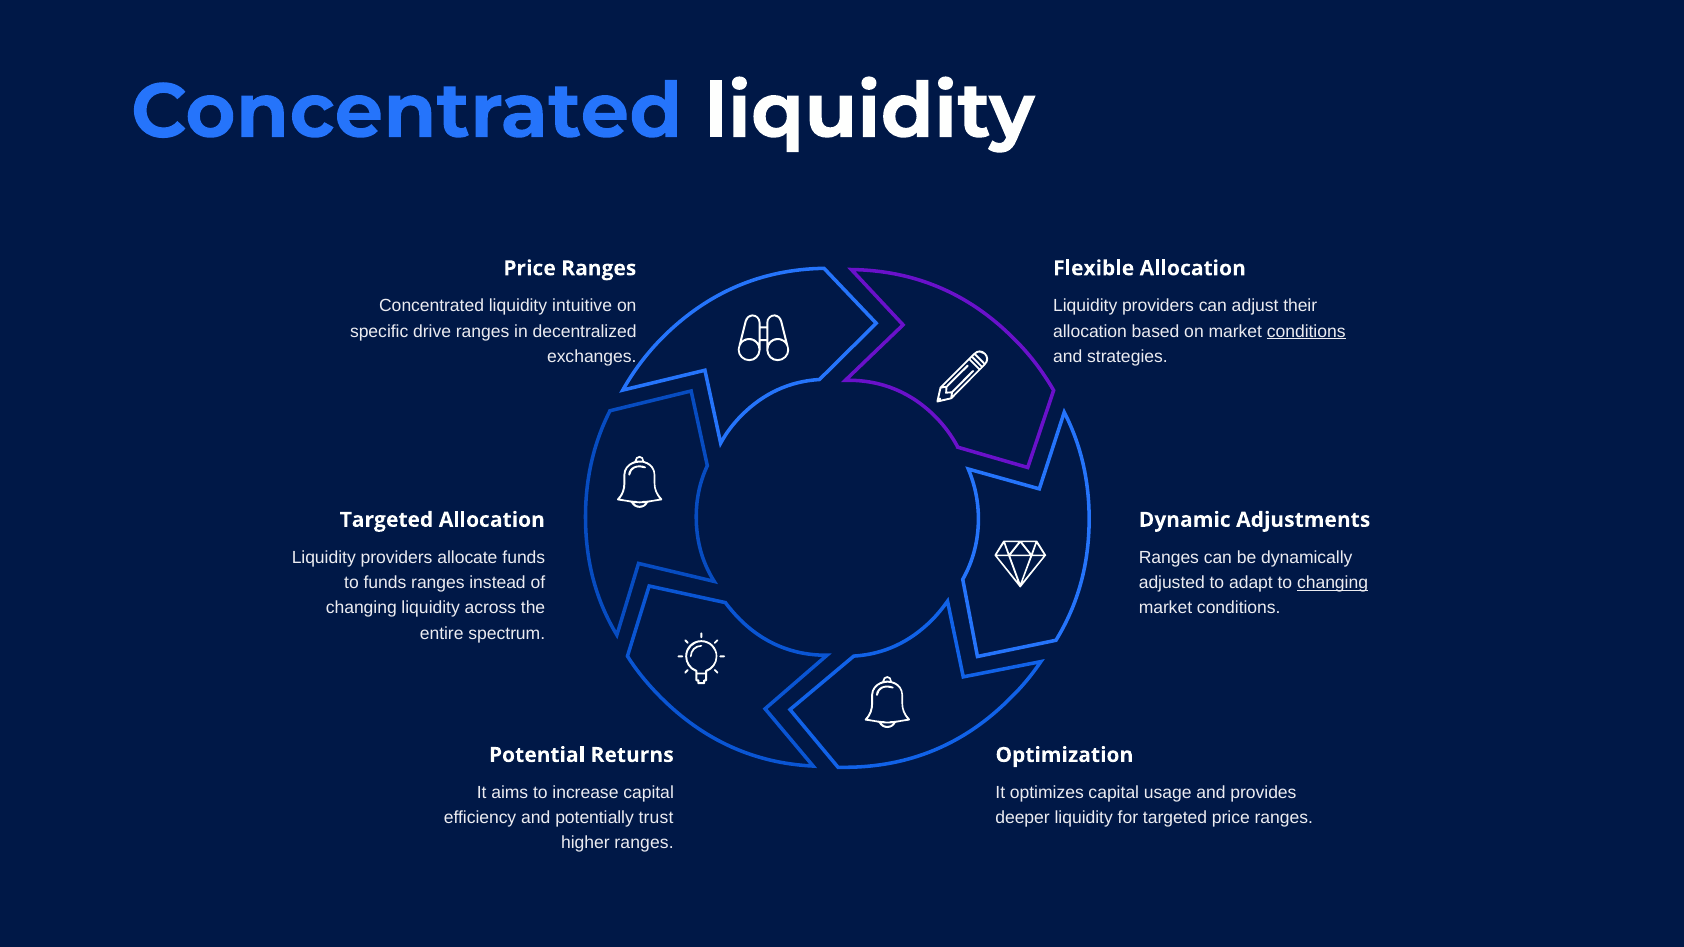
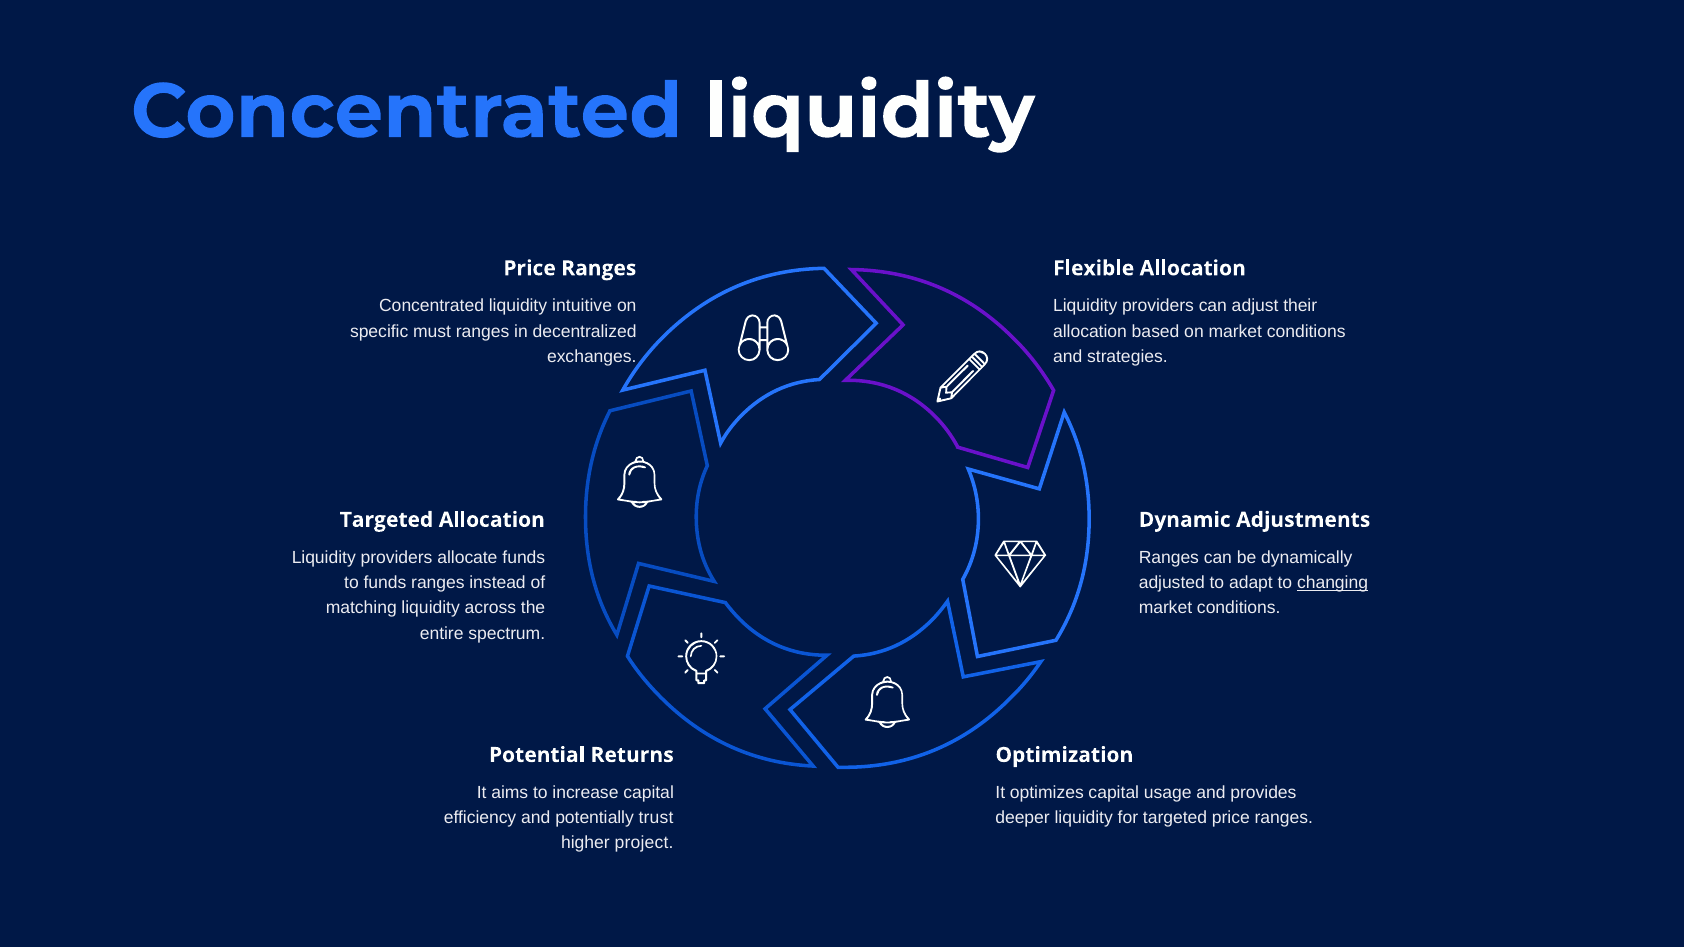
drive: drive -> must (432, 331)
conditions underline: present -> none (1306, 331)
changing: changing -> matching (361, 608)
higher ranges: ranges -> project (644, 843)
